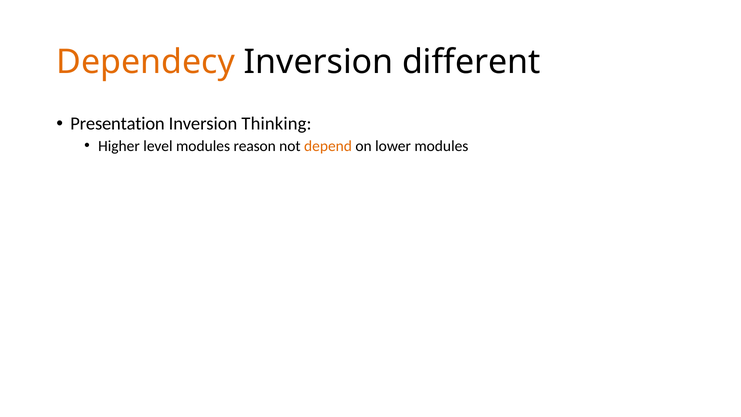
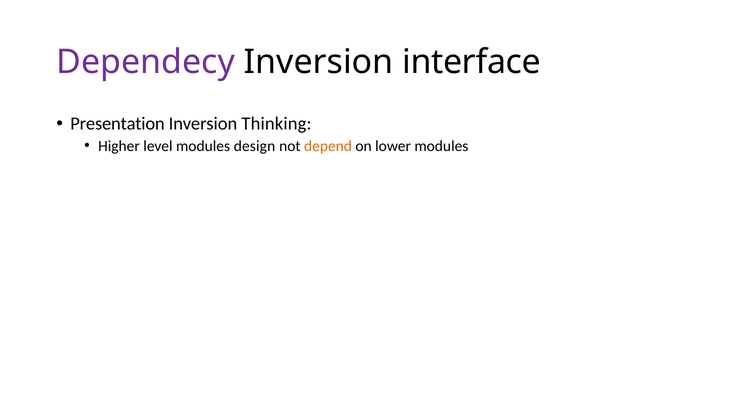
Dependecy colour: orange -> purple (146, 62)
different: different -> interface (471, 62)
reason: reason -> design (255, 146)
